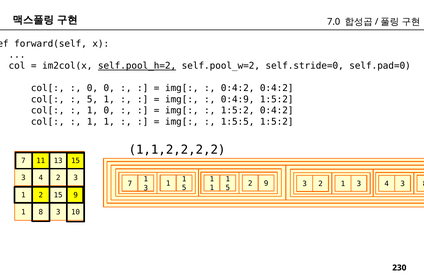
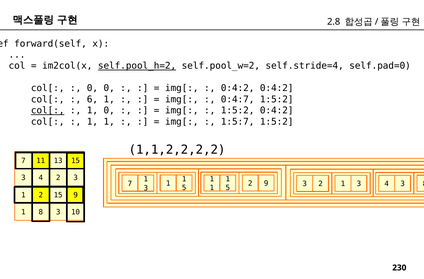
7.0: 7.0 -> 2.8 (334, 22)
self.stride=0: self.stride=0 -> self.stride=4 (305, 66)
5: 5 -> 6 (92, 99)
0:4:9: 0:4:9 -> 0:4:7 (238, 99)
col[ underline: none -> present (48, 110)
1:5:5: 1:5:5 -> 1:5:7 (238, 122)
